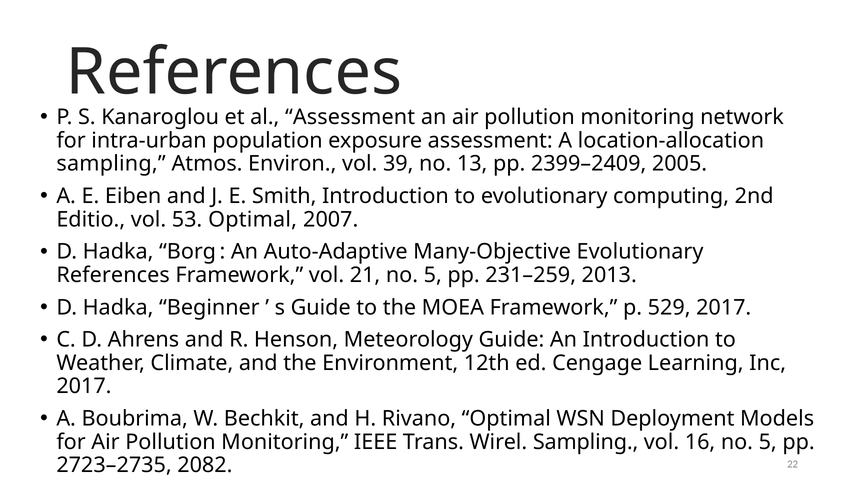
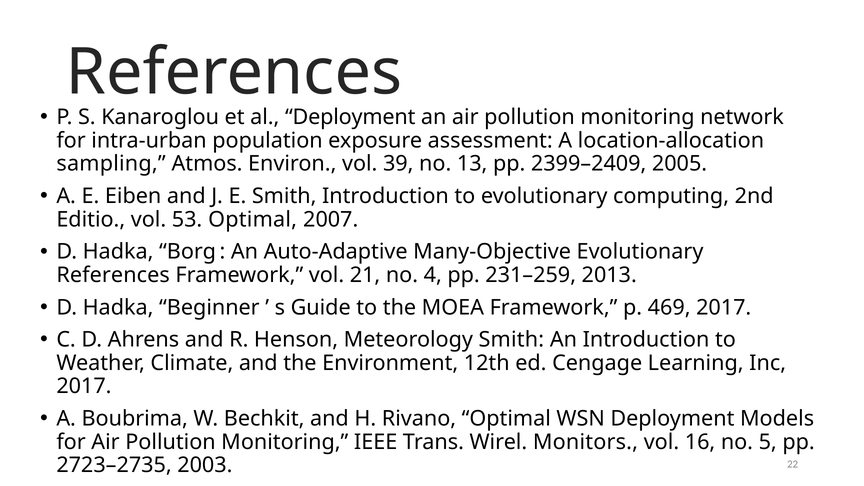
Assessment: Assessment -> Deployment (350, 117)
21 no 5: 5 -> 4 (433, 275)
529: 529 -> 469 (669, 307)
Meteorology Guide: Guide -> Smith (511, 340)
Wirel Sampling: Sampling -> Monitors (585, 442)
2082: 2082 -> 2003 (205, 465)
